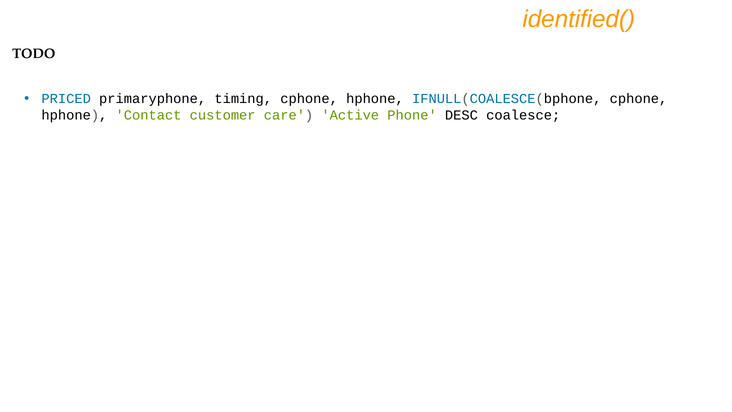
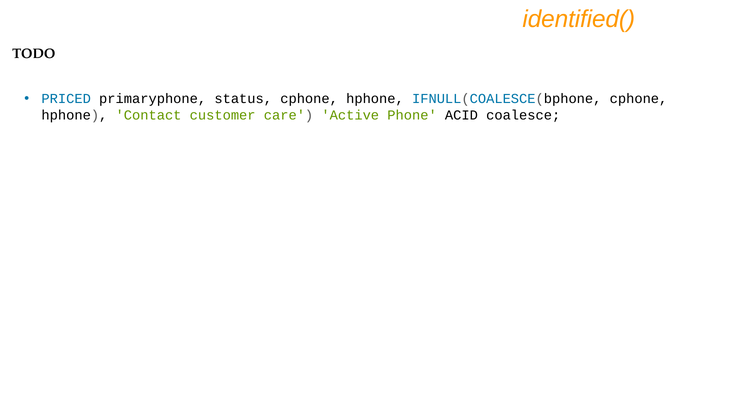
timing: timing -> status (243, 99)
DESC: DESC -> ACID (461, 115)
